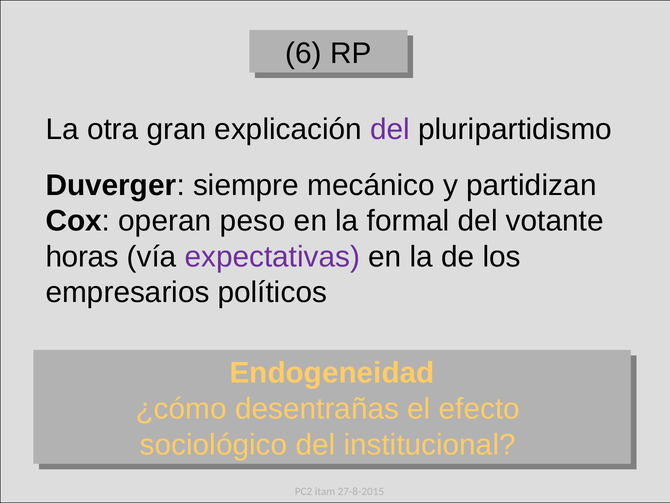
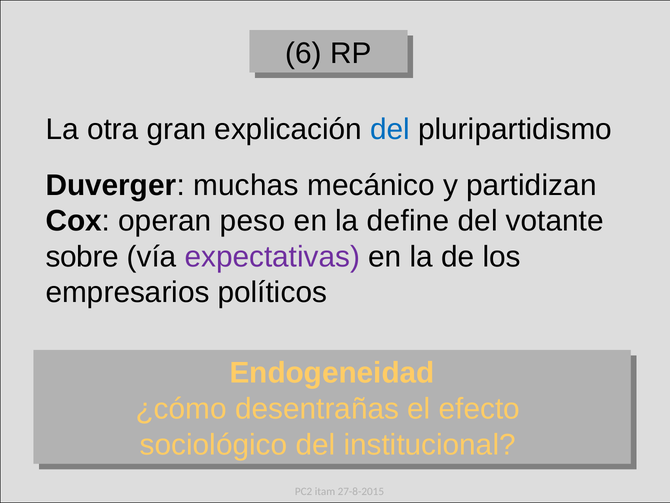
del colour: purple -> blue (390, 129)
siempre: siempre -> muchas (246, 185)
formal: formal -> define (408, 221)
horas: horas -> sobre (82, 257)
